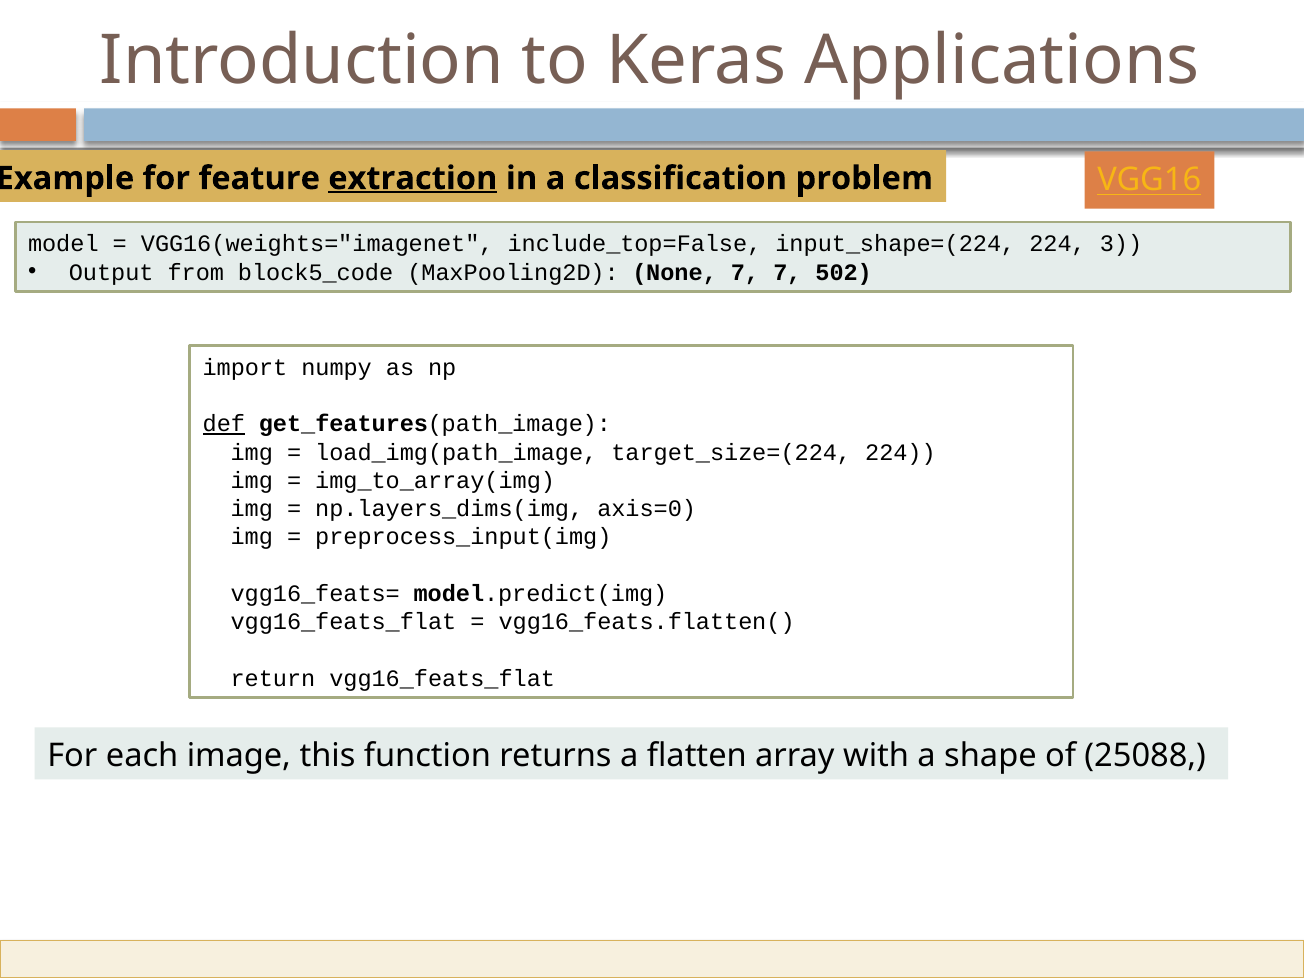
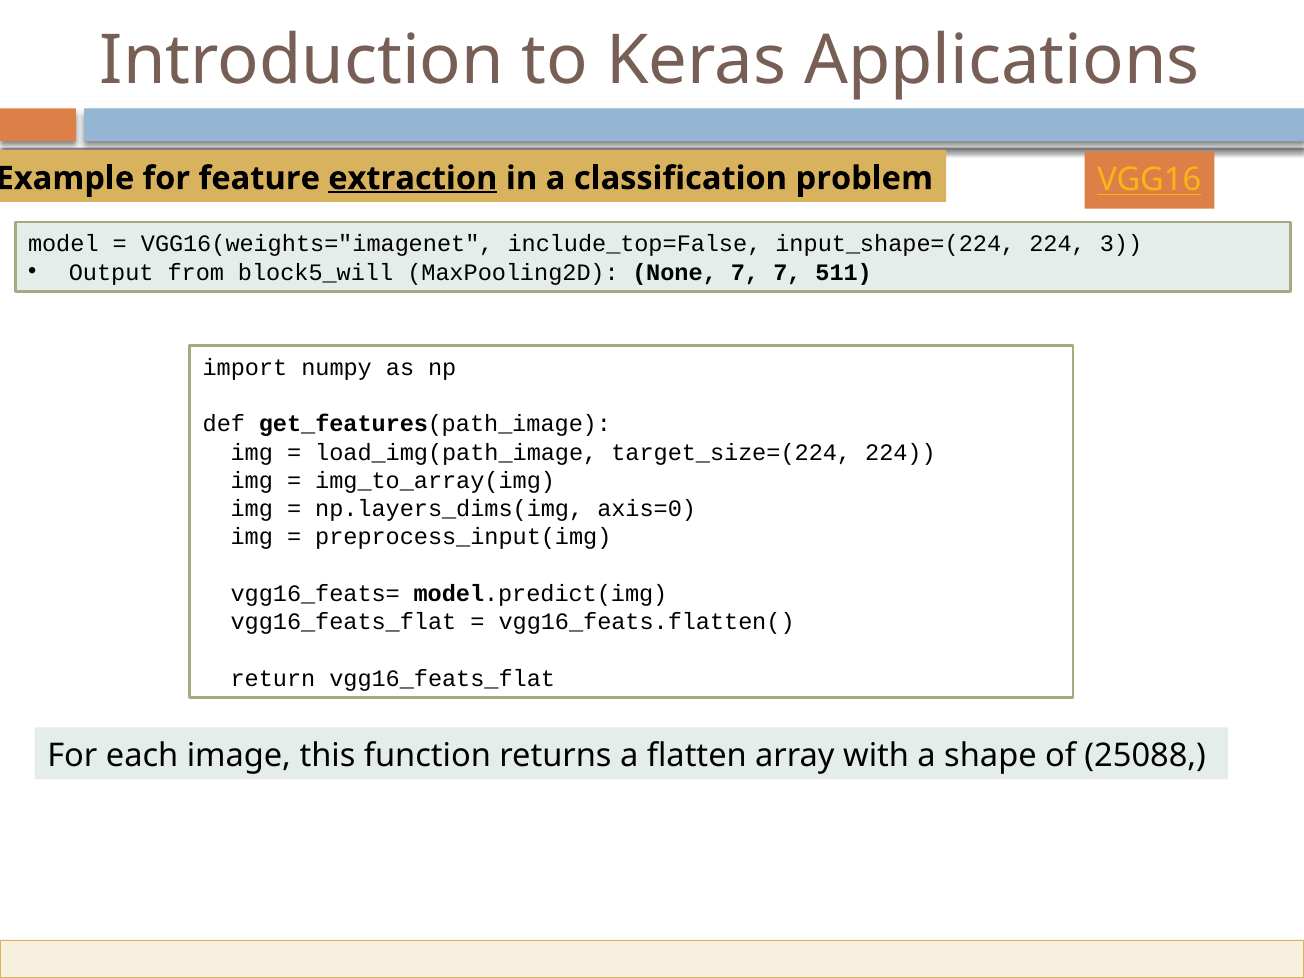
block5_code: block5_code -> block5_will (316, 272)
502: 502 -> 511 (844, 272)
def underline: present -> none (224, 424)
